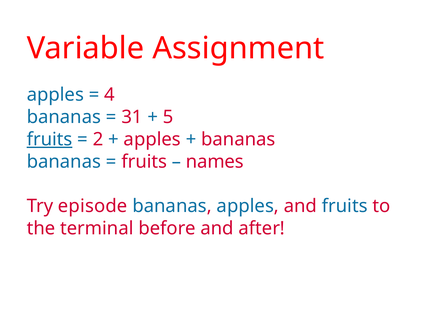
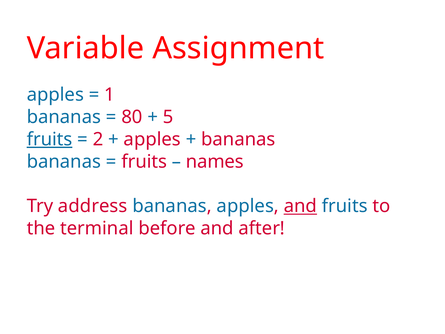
4: 4 -> 1 (110, 95)
31: 31 -> 80 (132, 117)
episode: episode -> address (93, 206)
and underline: none -> present (300, 206)
